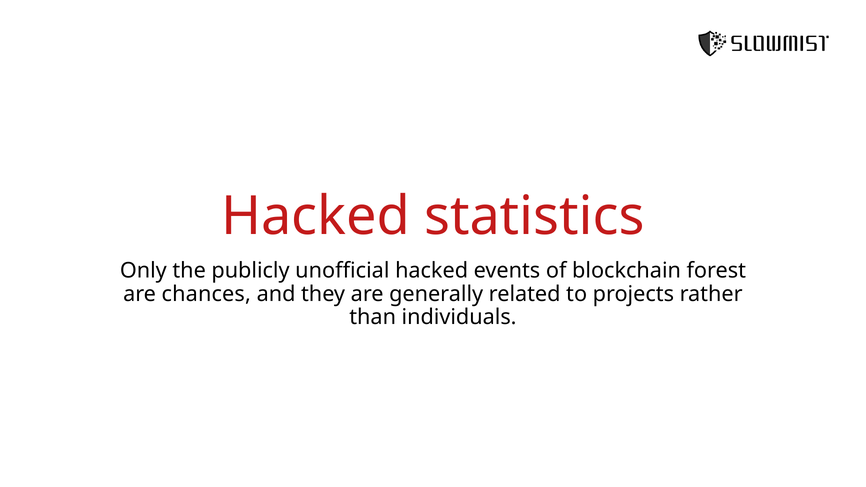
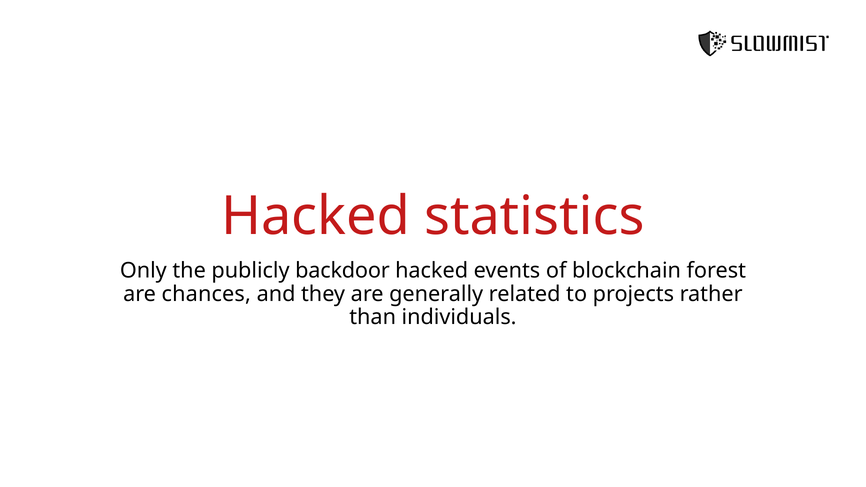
unofficial: unofficial -> backdoor (342, 271)
